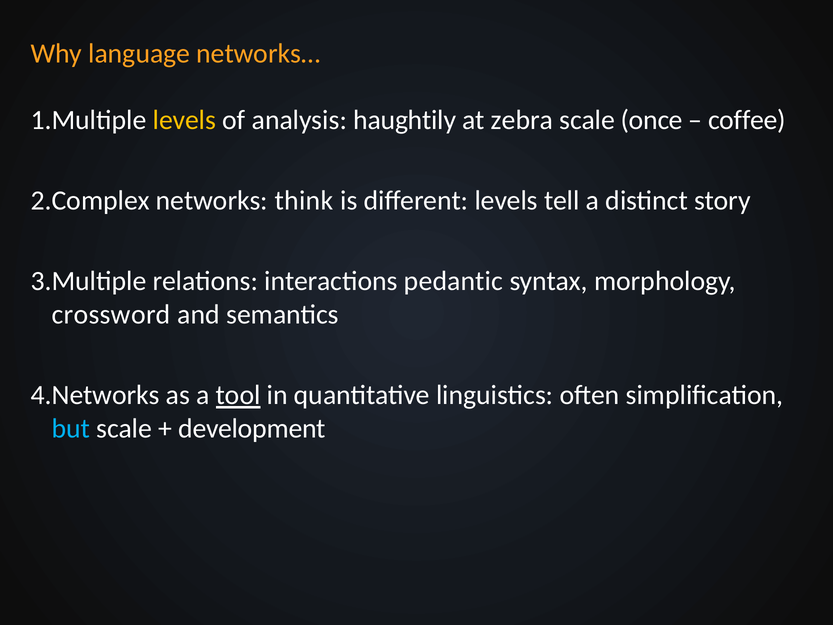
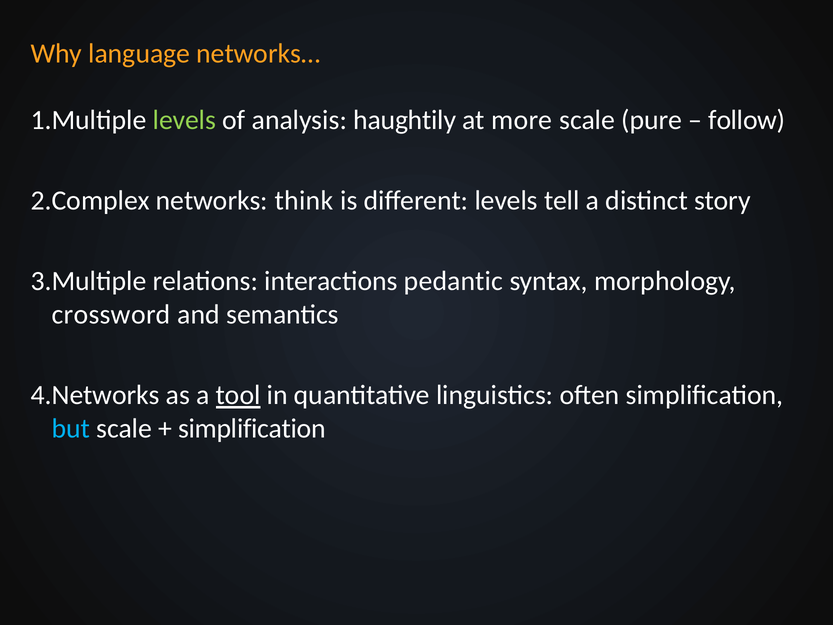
levels colour: yellow -> light green (184, 120)
zebra: zebra -> more (522, 120)
once: once -> pure (652, 120)
coffee: coffee -> follow (747, 120)
development: development -> simplification (252, 428)
